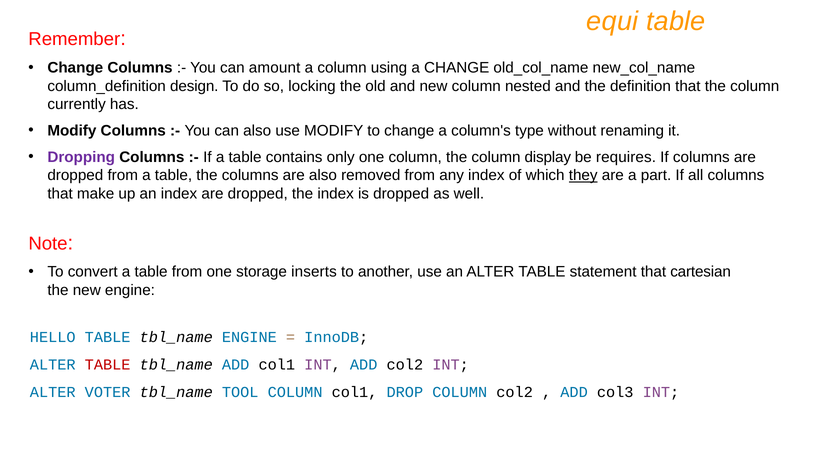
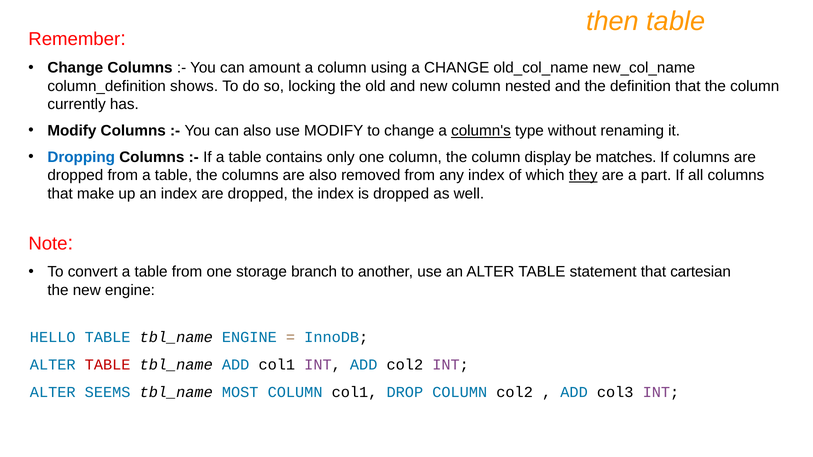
equi: equi -> then (613, 21)
design: design -> shows (194, 86)
column's underline: none -> present (481, 131)
Dropping colour: purple -> blue (81, 157)
requires: requires -> matches (626, 157)
inserts: inserts -> branch (314, 272)
VOTER: VOTER -> SEEMS (108, 392)
TOOL: TOOL -> MOST (240, 392)
